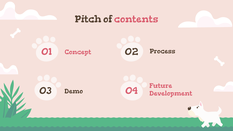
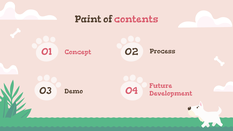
Pitch: Pitch -> Paint (88, 19)
